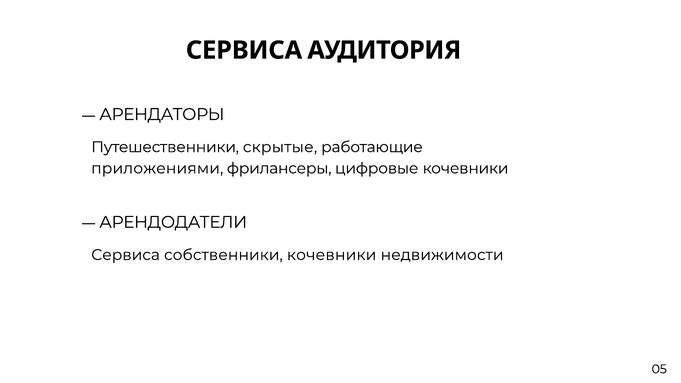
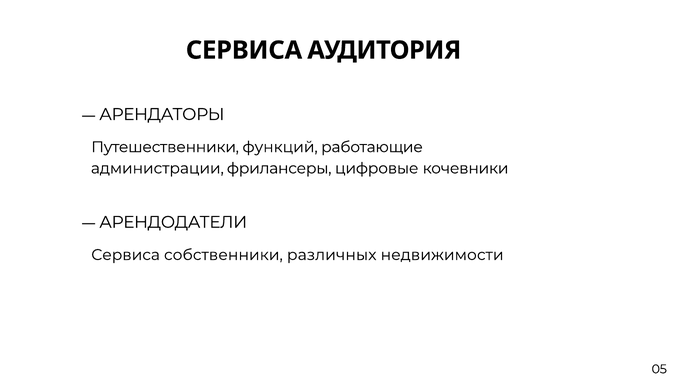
скрытые: скрытые -> функций (280, 147)
приложениями: приложениями -> администрации (157, 168)
собственники кочевники: кочевники -> различных (332, 255)
